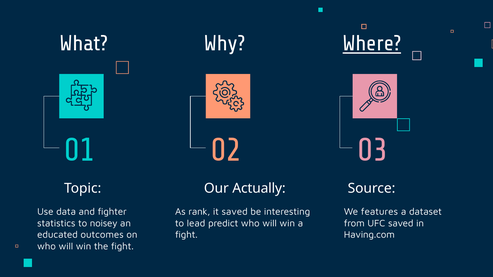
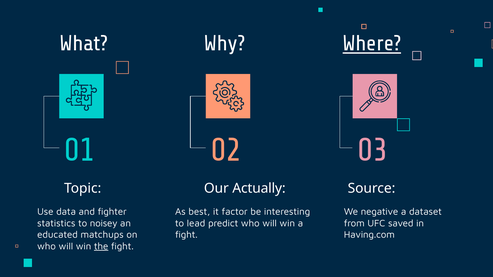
rank: rank -> best (199, 212)
it saved: saved -> factor (235, 212)
features: features -> negative (380, 212)
outcomes: outcomes -> matchups (102, 235)
the underline: none -> present (101, 246)
